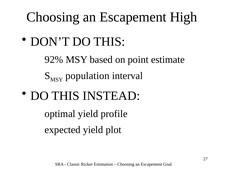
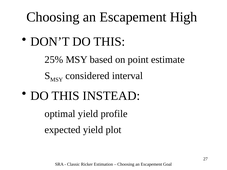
92%: 92% -> 25% (54, 60)
population: population -> considered (87, 76)
